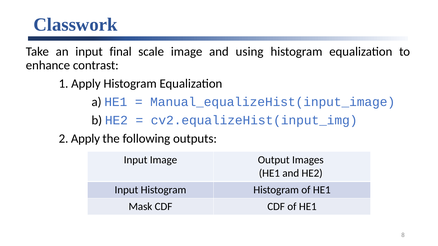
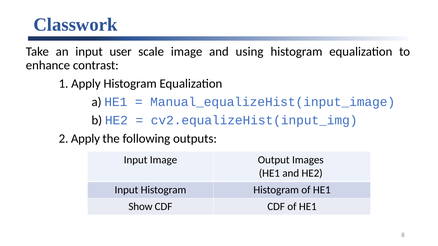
final: final -> user (121, 52)
Mask: Mask -> Show (140, 207)
